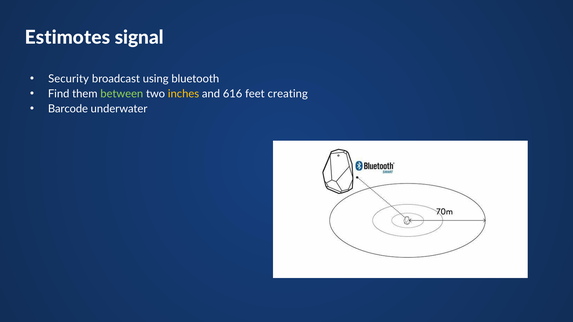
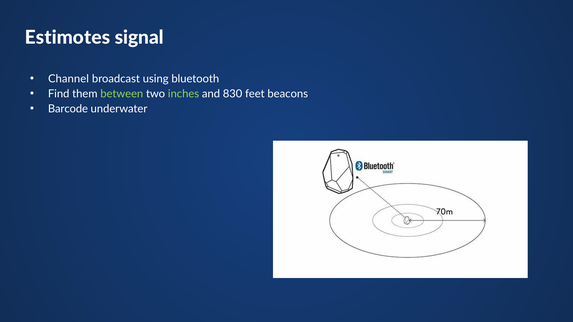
Security: Security -> Channel (69, 79)
inches colour: yellow -> light green (184, 94)
616: 616 -> 830 (233, 94)
creating: creating -> beacons (288, 94)
